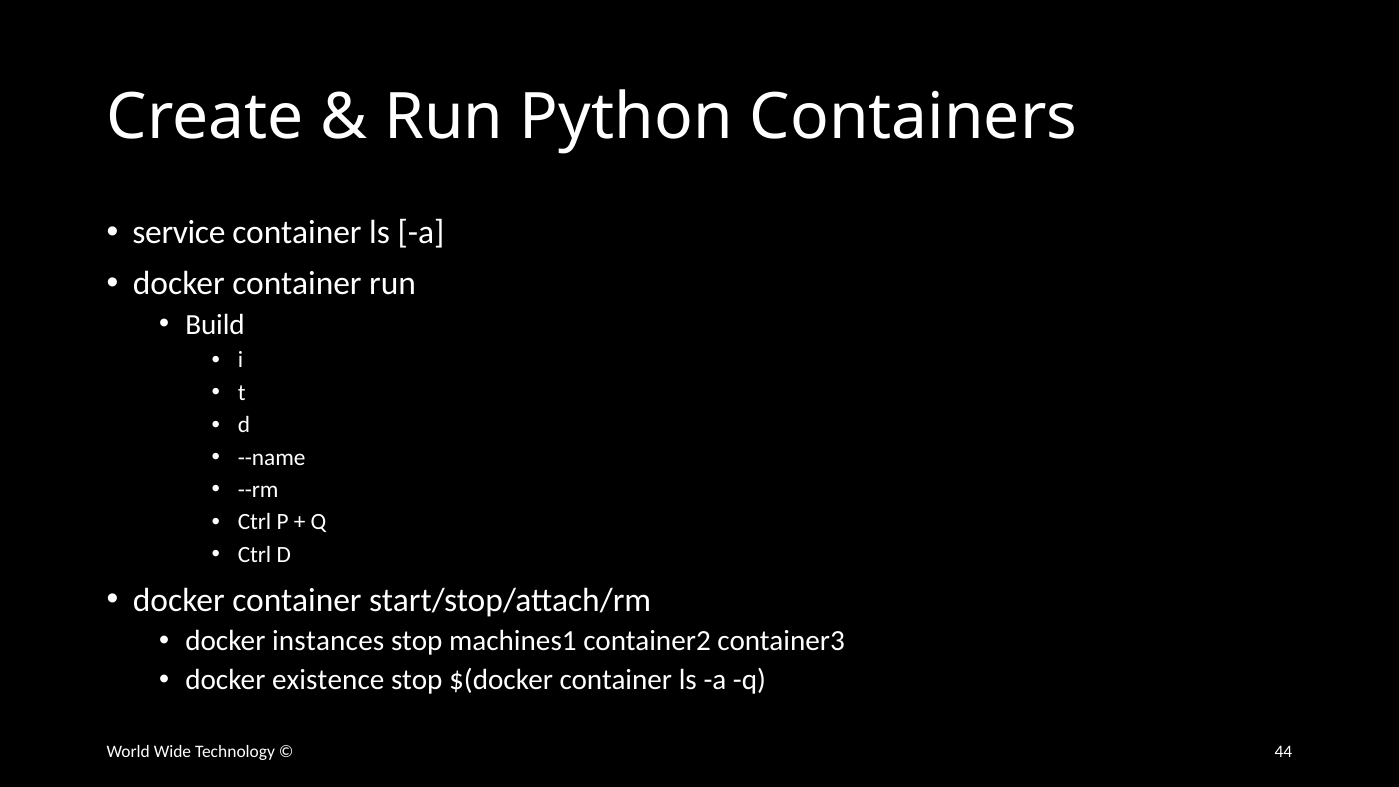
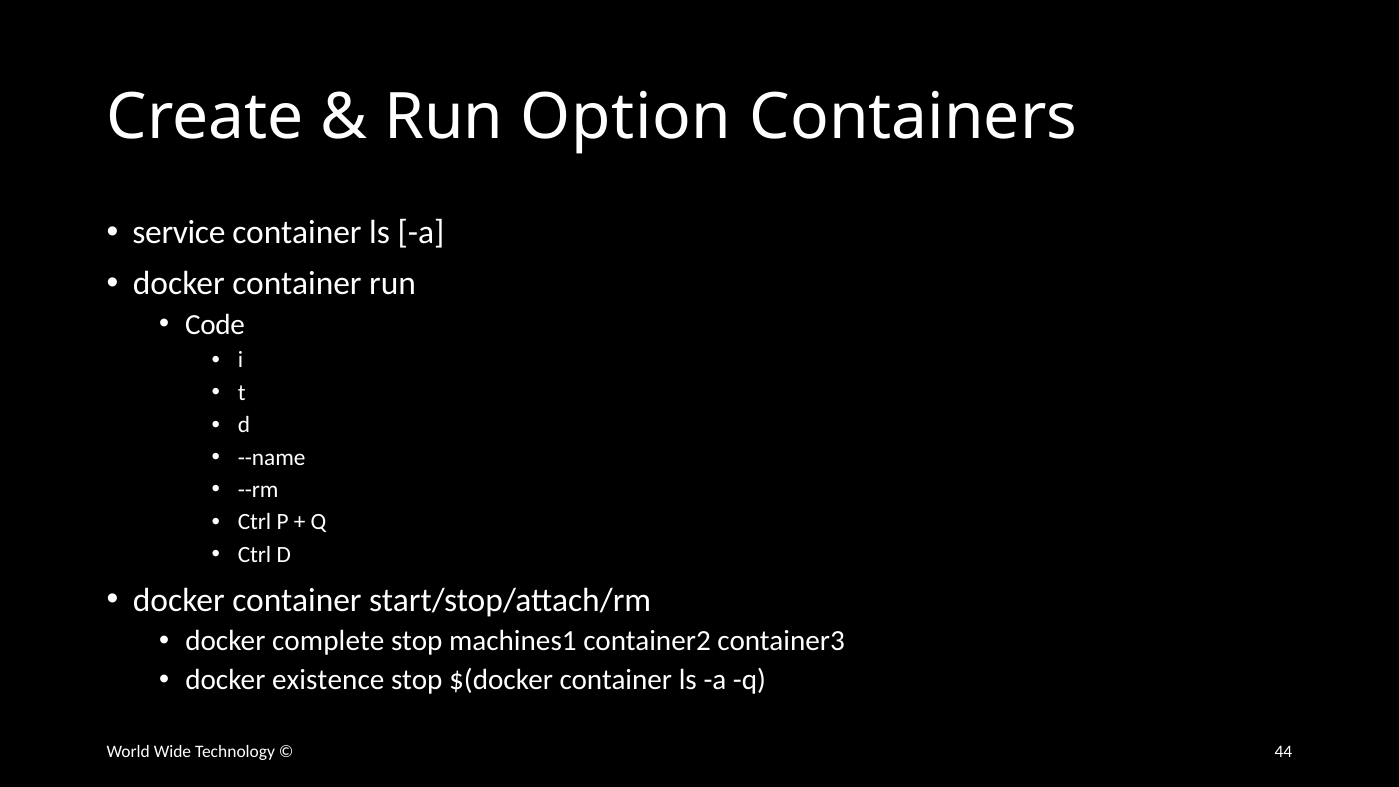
Python: Python -> Option (626, 118)
Build: Build -> Code (215, 325)
instances: instances -> complete (328, 641)
